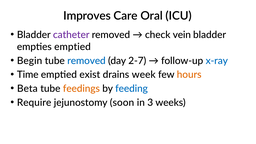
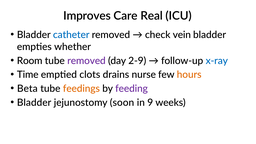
Oral: Oral -> Real (152, 16)
catheter colour: purple -> blue (71, 35)
empties emptied: emptied -> whether (73, 47)
Begin: Begin -> Room (30, 61)
removed colour: blue -> purple (86, 61)
2-7: 2-7 -> 2-9 (137, 61)
exist: exist -> clots (90, 75)
week: week -> nurse (144, 75)
feeding colour: blue -> purple (132, 89)
Require: Require -> Bladder (34, 103)
3: 3 -> 9 (150, 103)
